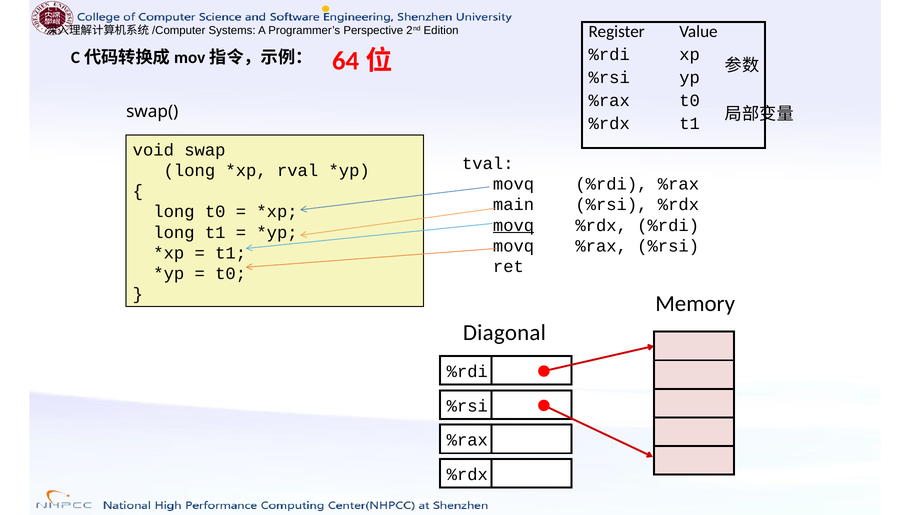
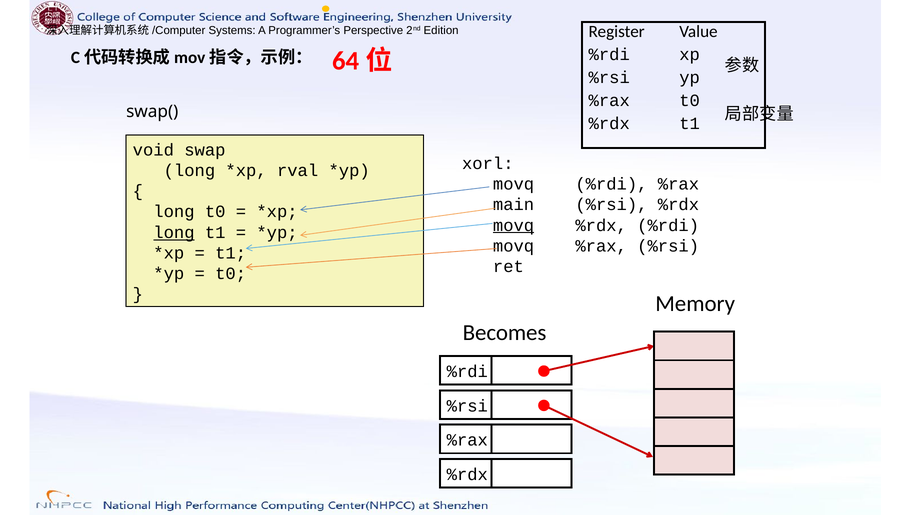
tval: tval -> xorl (488, 164)
long underline: none -> present (174, 233)
Diagonal: Diagonal -> Becomes (505, 333)
